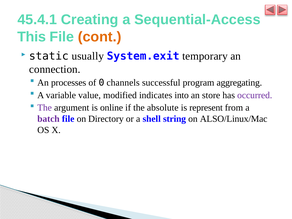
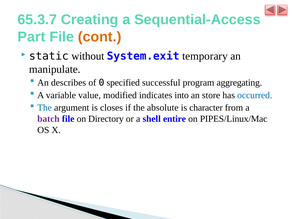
45.4.1: 45.4.1 -> 65.3.7 (37, 20)
This: This -> Part (31, 37)
usually: usually -> without (88, 56)
connection: connection -> manipulate (55, 69)
processes: processes -> describes (69, 83)
channels: channels -> specified (123, 83)
occurred colour: purple -> blue (255, 95)
The colour: purple -> blue (45, 108)
online: online -> closes (112, 108)
represent: represent -> character (206, 108)
string: string -> entire (174, 119)
ALSO/Linux/Mac: ALSO/Linux/Mac -> PIPES/Linux/Mac (234, 119)
